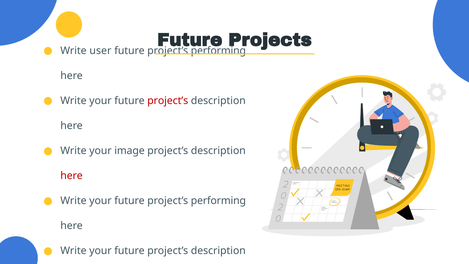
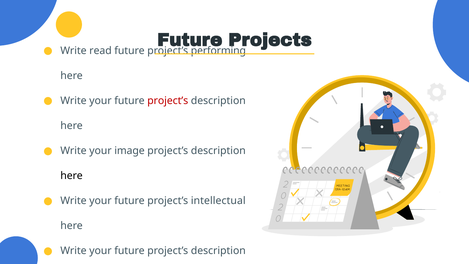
user: user -> read (100, 51)
here colour: red -> black (72, 176)
your future project’s performing: performing -> intellectual (218, 201)
